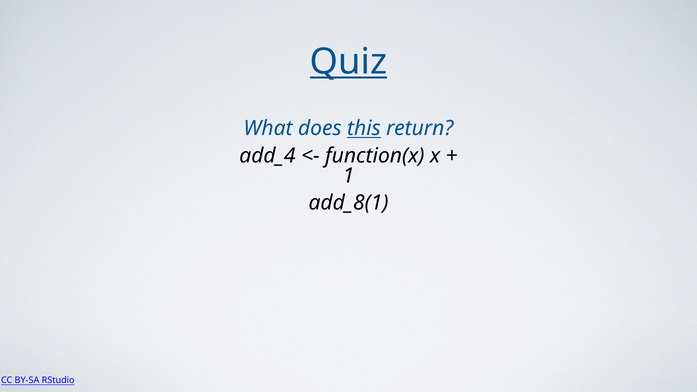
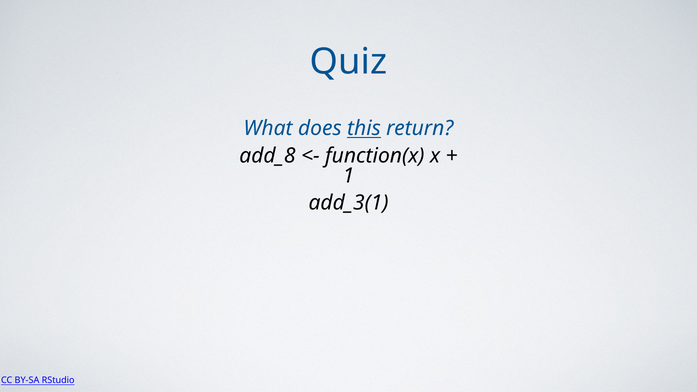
Quiz underline: present -> none (349, 62)
add_4: add_4 -> add_8 (267, 156)
add_8(1: add_8(1 -> add_3(1 (349, 203)
